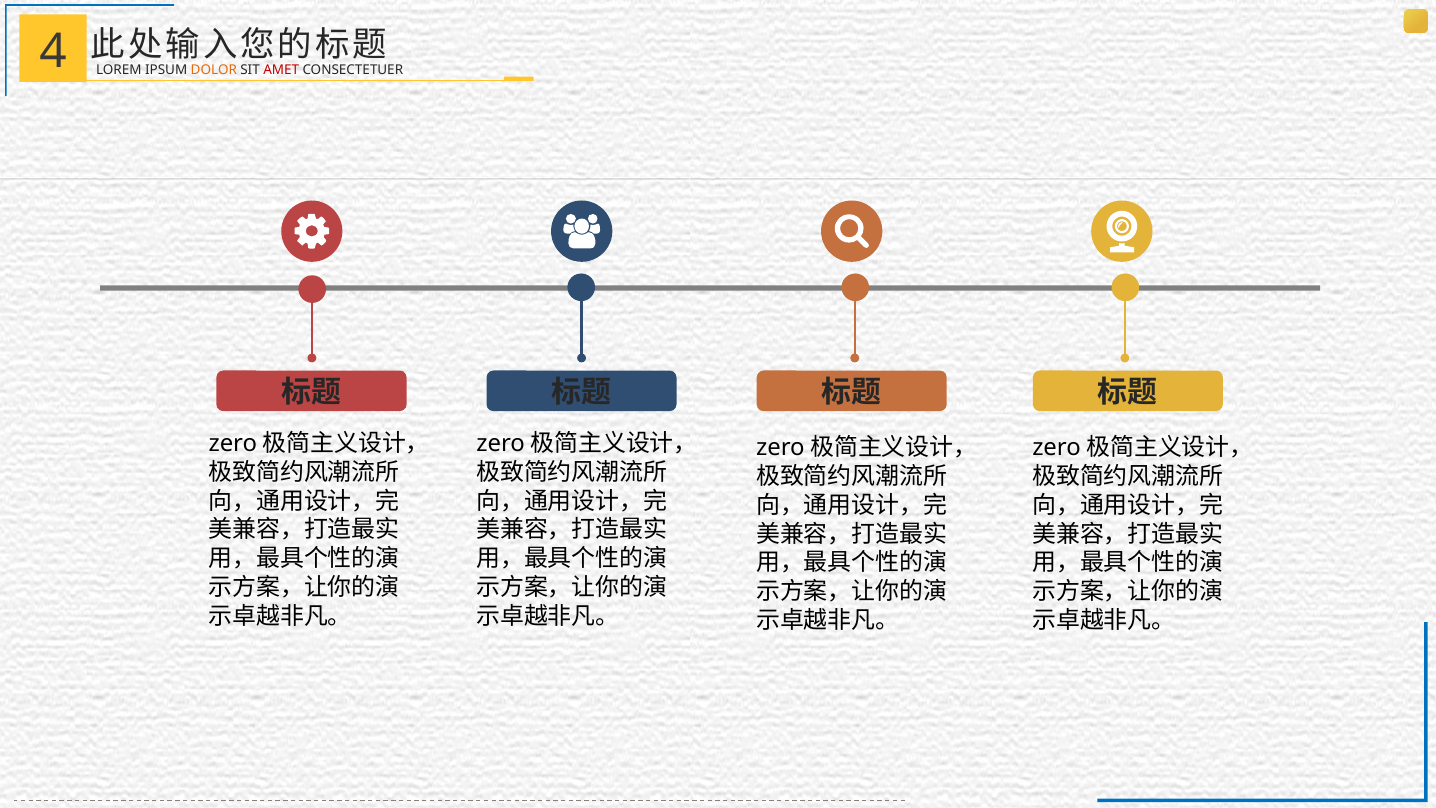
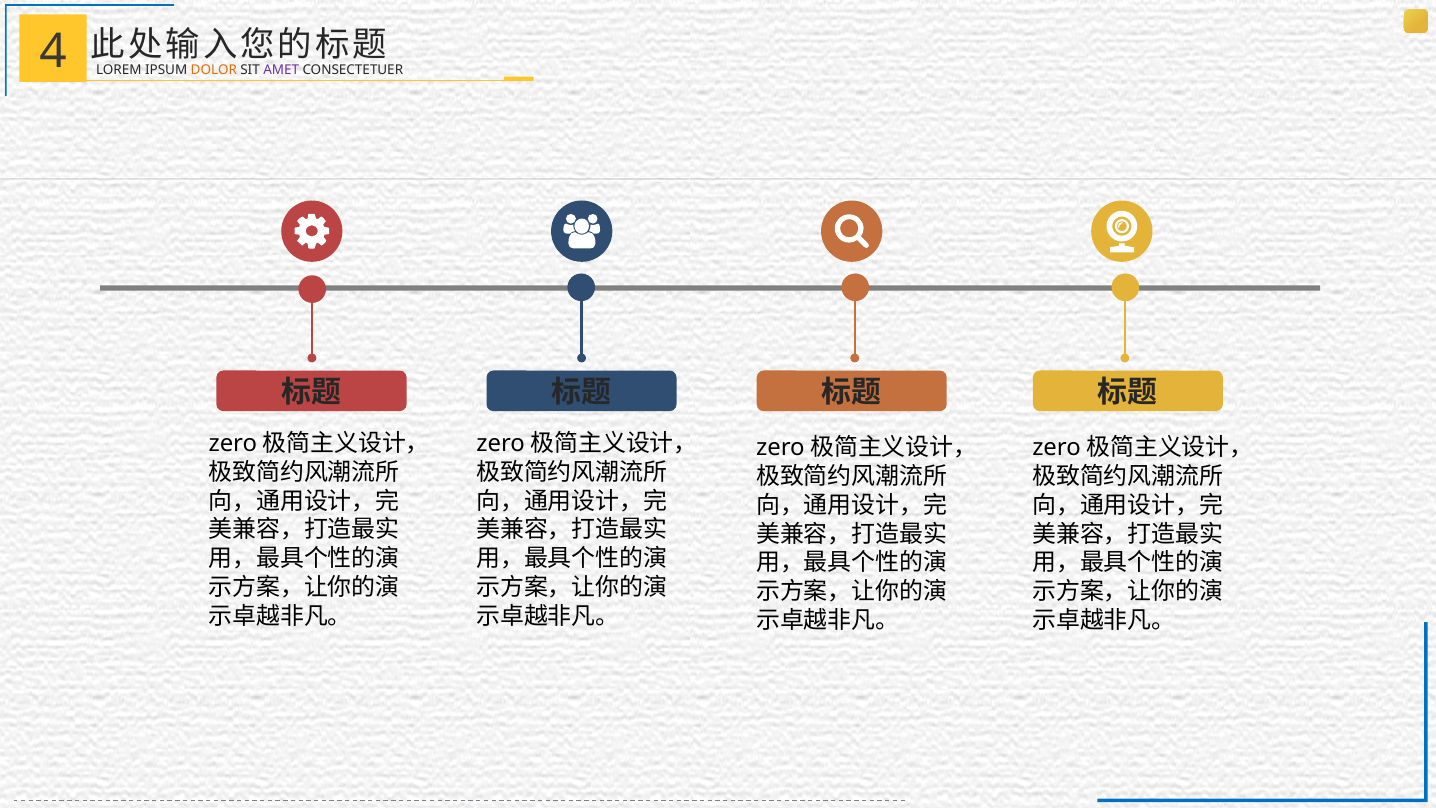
AMET colour: red -> purple (281, 70)
